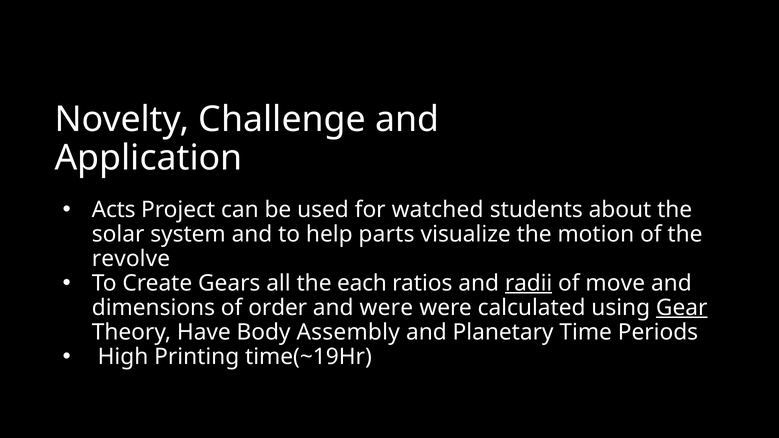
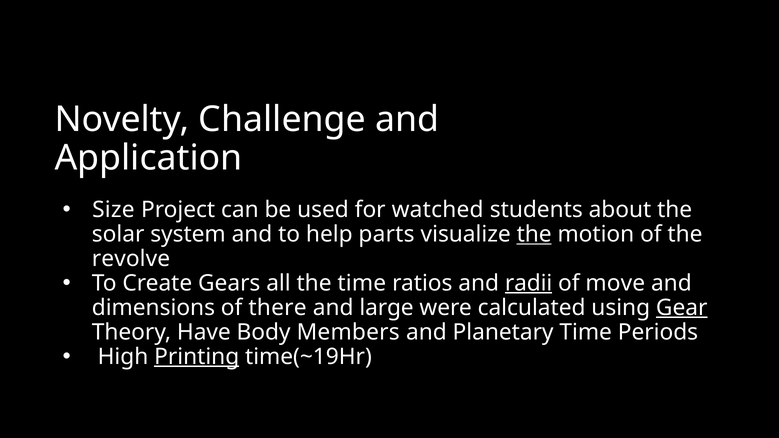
Acts: Acts -> Size (113, 210)
the underline: none -> present (534, 234)
the each: each -> time (362, 283)
order: order -> there (278, 308)
and were: were -> large (387, 308)
Assembly: Assembly -> Members (348, 332)
Printing underline: none -> present (197, 357)
